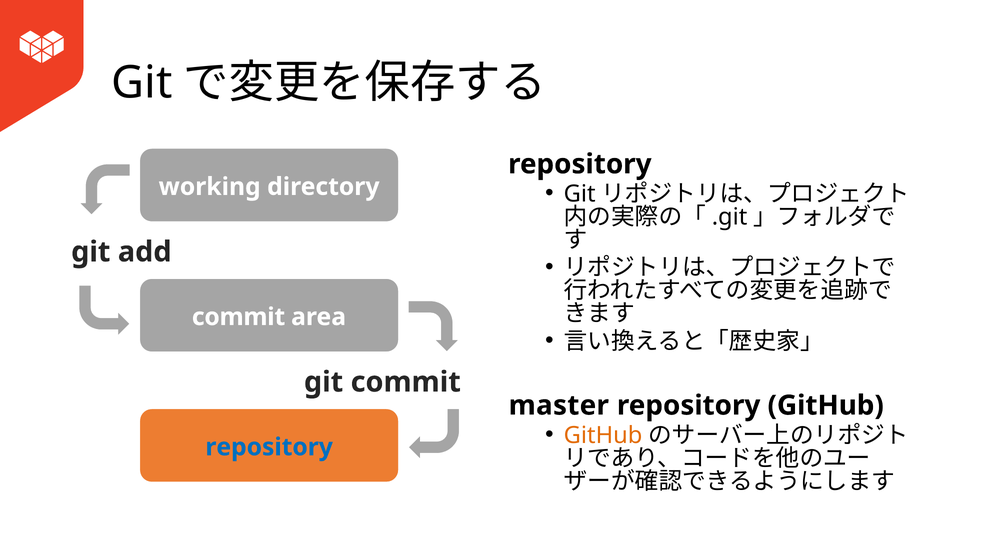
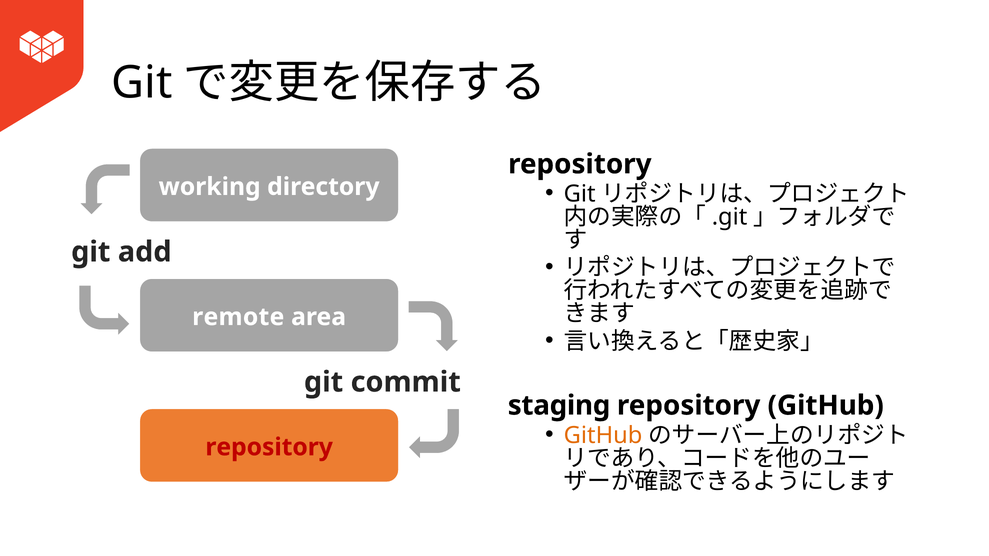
commit: commit -> remote (238, 317)
master: master -> staging (559, 406)
repository colour: blue -> red (269, 447)
